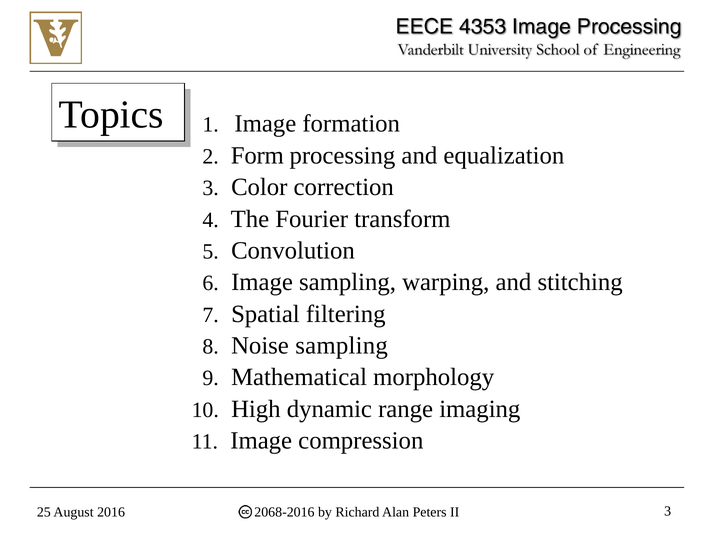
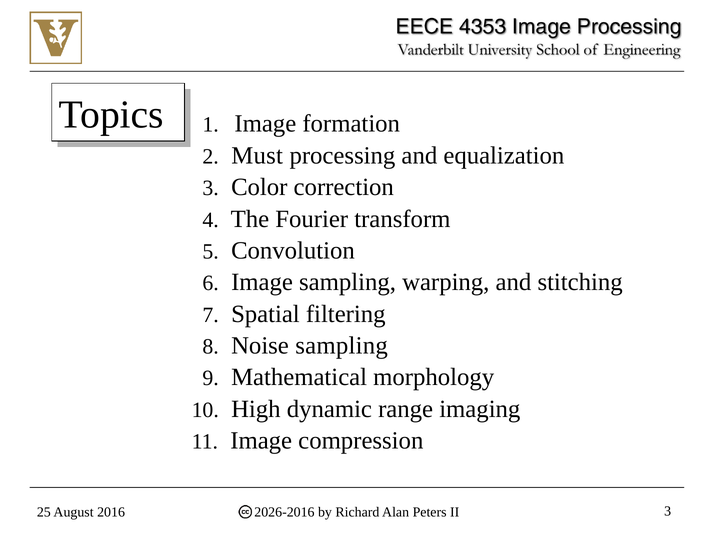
Form: Form -> Must (257, 156)
2068-2016: 2068-2016 -> 2026-2016 (284, 513)
